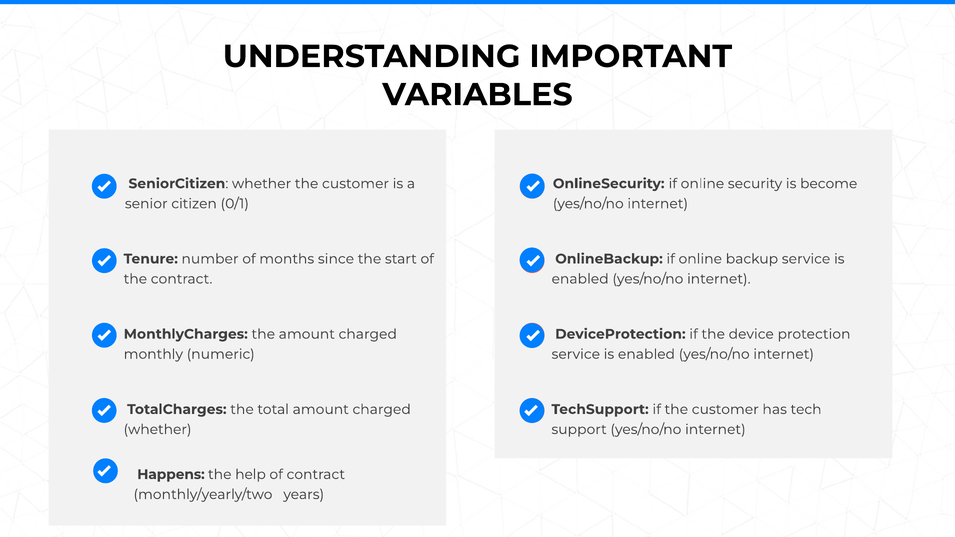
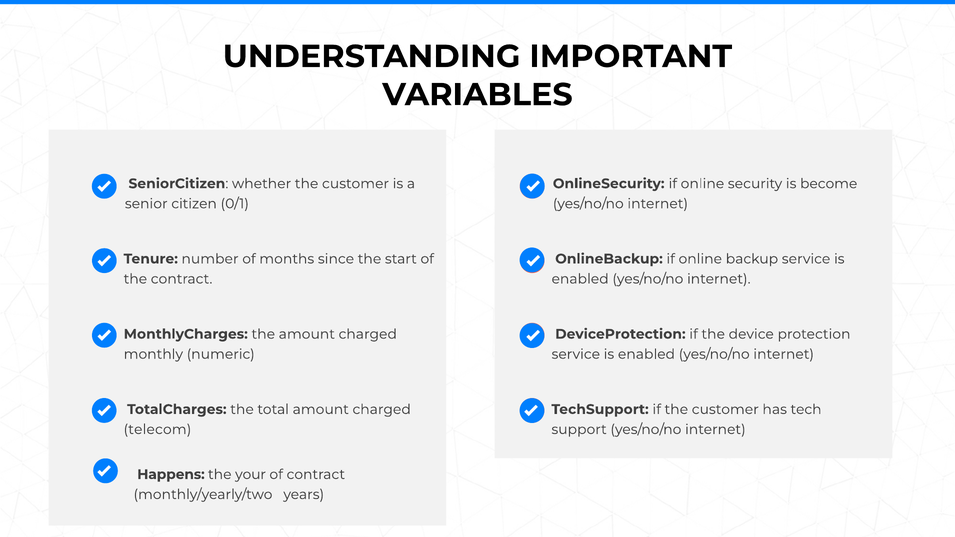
whether: whether -> telecom (157, 430)
help: help -> your (251, 475)
